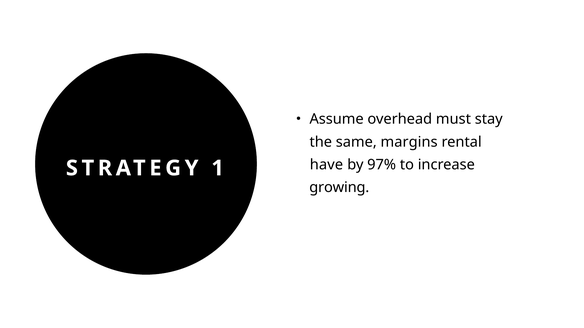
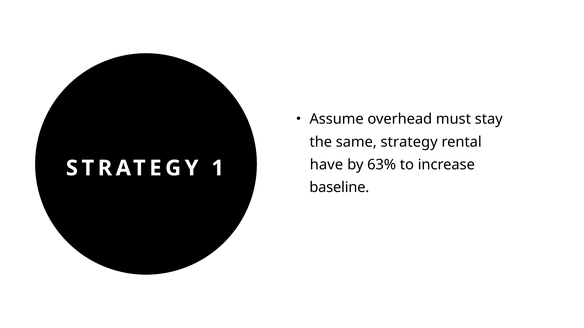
same margins: margins -> strategy (409, 142)
97%: 97% -> 63% (382, 165)
growing: growing -> baseline (339, 188)
